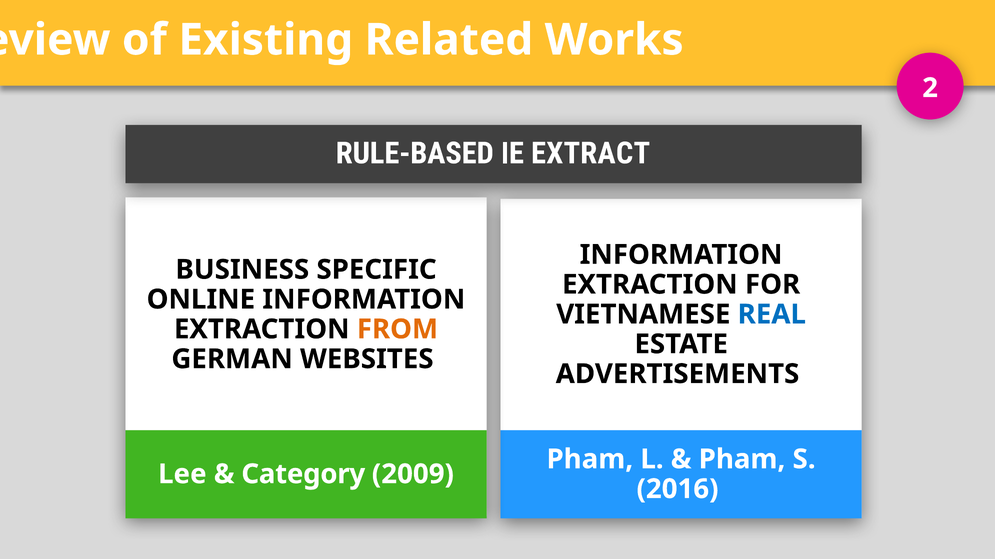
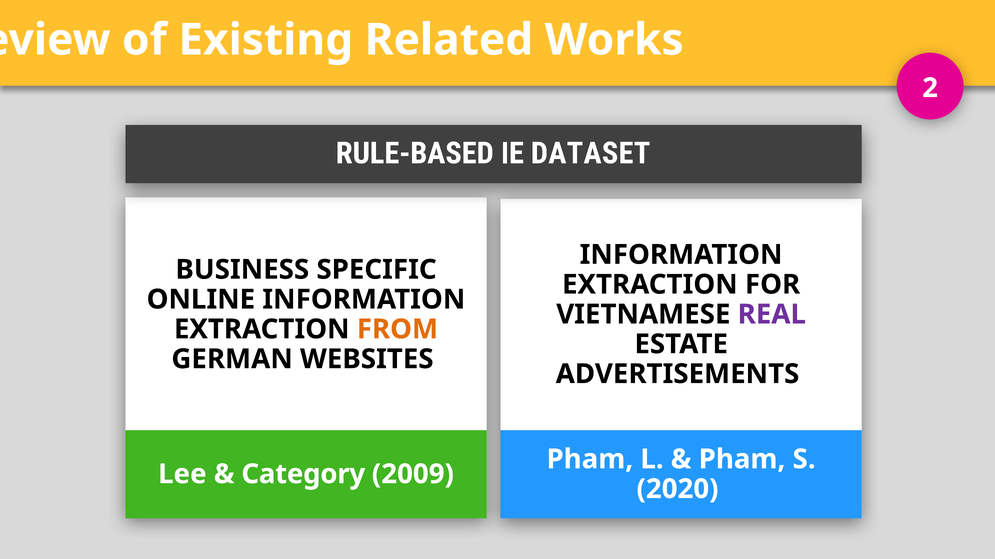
EXTRACT: EXTRACT -> DATASET (591, 154)
REAL colour: blue -> purple (772, 315)
2016: 2016 -> 2020 (678, 490)
